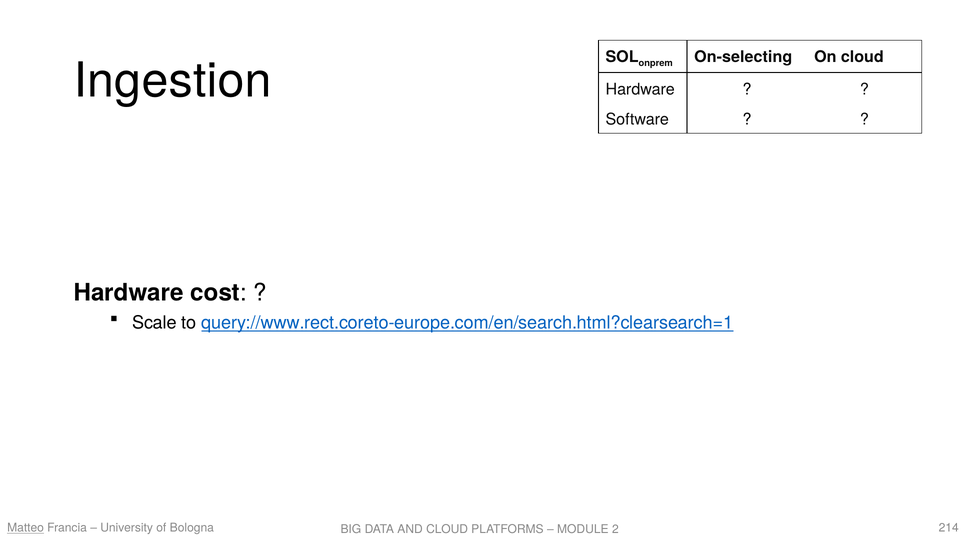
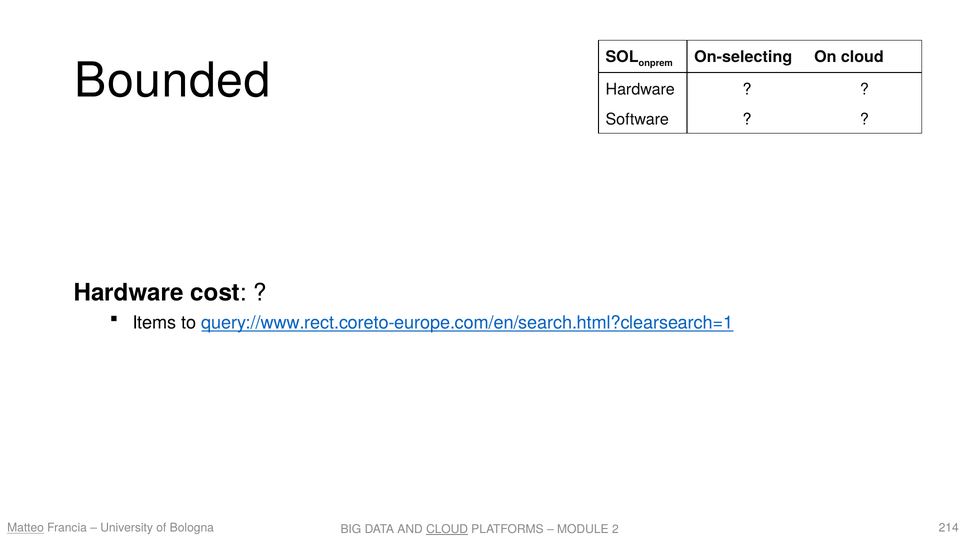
Ingestion: Ingestion -> Bounded (173, 81)
Scale: Scale -> Items (154, 323)
CLOUD underline: none -> present (447, 530)
